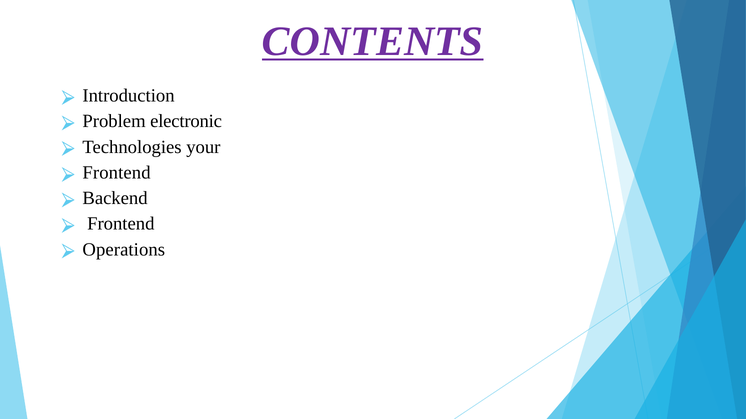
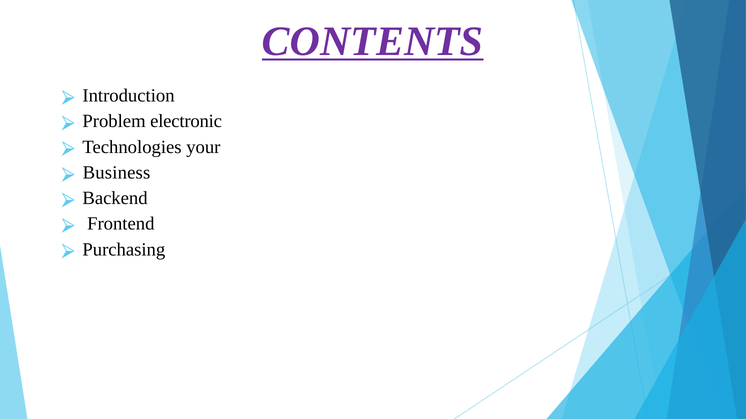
Frontend: Frontend -> Business (117, 173)
Operations: Operations -> Purchasing (124, 250)
